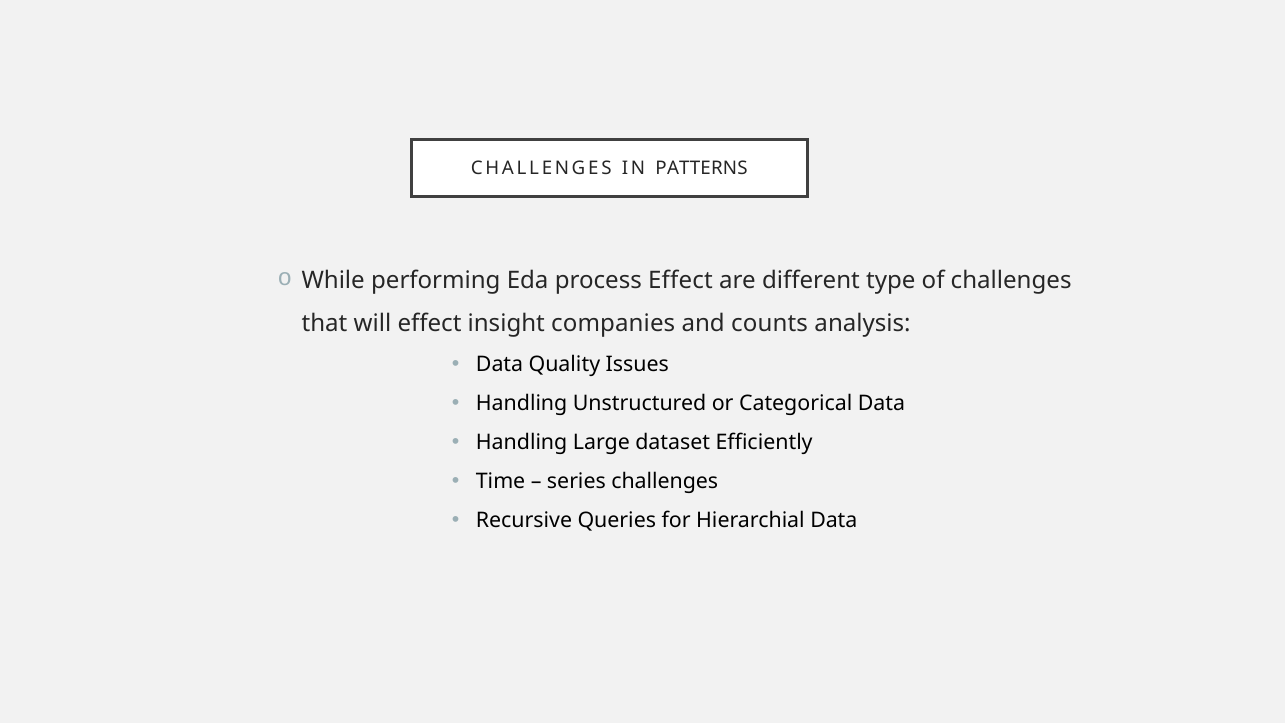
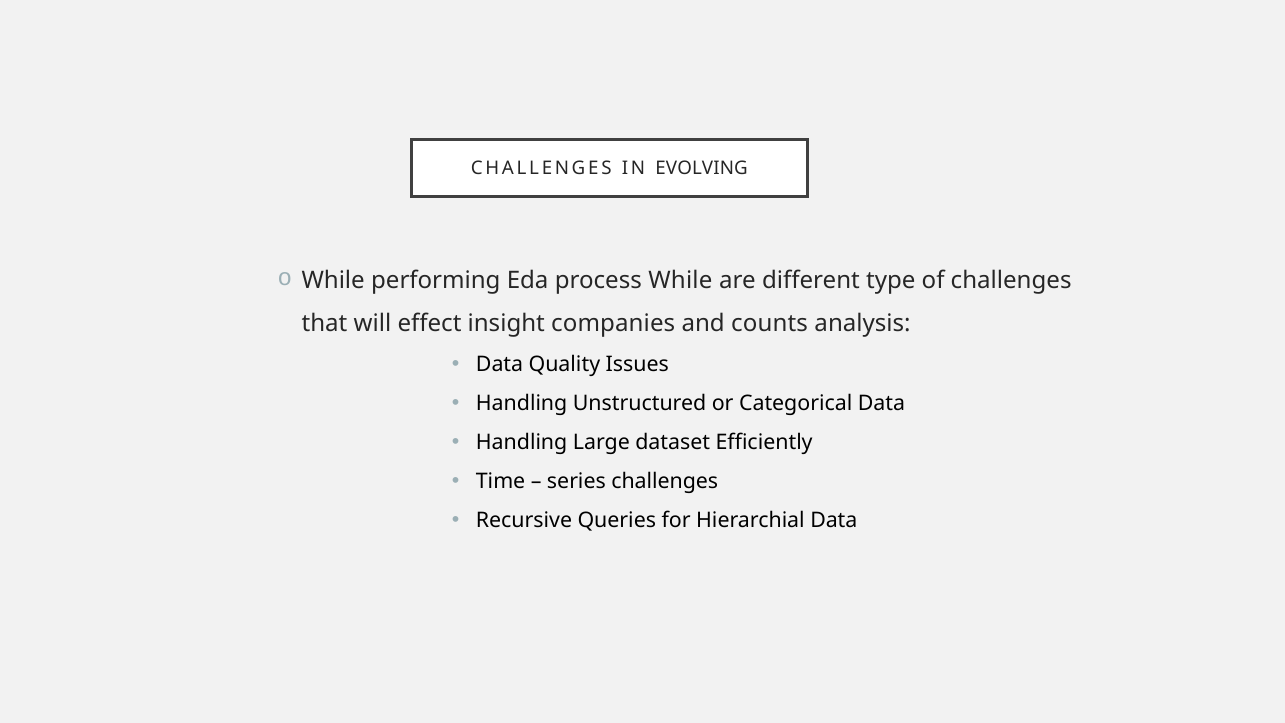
PATTERNS: PATTERNS -> EVOLVING (702, 169)
process Effect: Effect -> While (680, 280)
